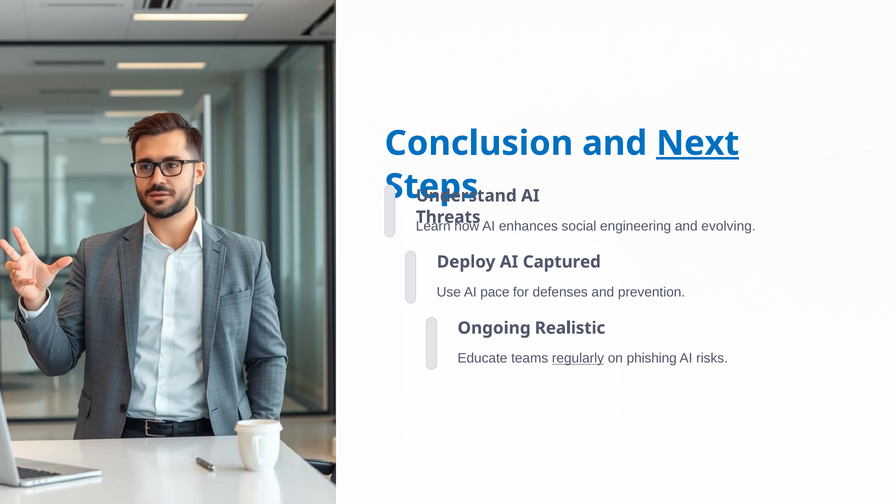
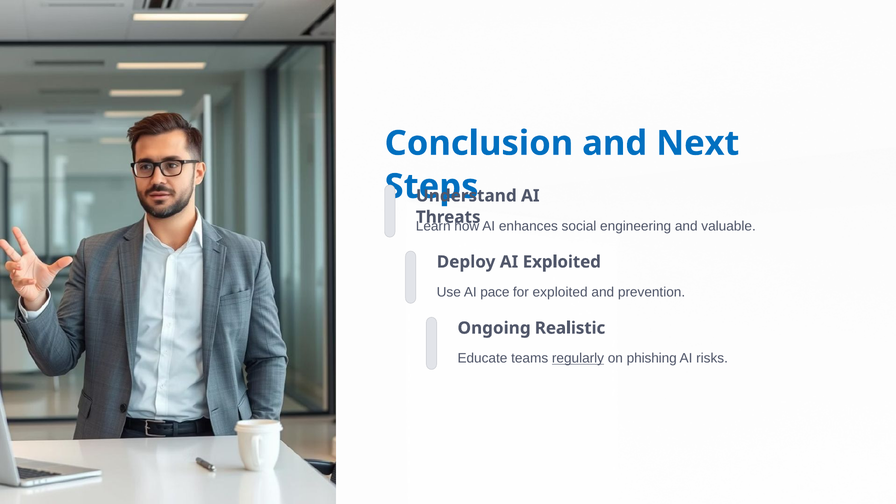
Next underline: present -> none (698, 143)
evolving: evolving -> valuable (729, 226)
AI Captured: Captured -> Exploited (562, 262)
for defenses: defenses -> exploited (560, 292)
